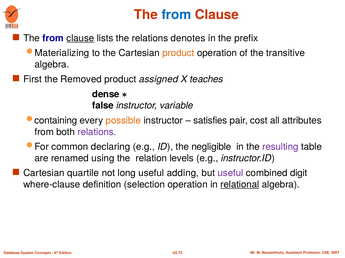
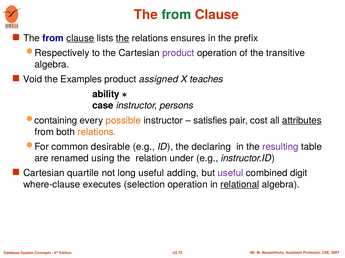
from colour: blue -> green (176, 15)
the underline: none -> present (123, 38)
denotes: denotes -> ensures (188, 38)
Materializing: Materializing -> Respectively (62, 53)
product colour: orange -> purple (178, 53)
First: First -> Void (33, 80)
Removed: Removed -> Examples (81, 80)
dense: dense -> ability (106, 94)
false: false -> case (103, 106)
variable: variable -> persons (177, 106)
attributes underline: none -> present (302, 121)
relations colour: purple -> orange (97, 132)
declaring: declaring -> desirable (111, 147)
negligible: negligible -> declaring (211, 147)
levels: levels -> under (182, 159)
definition: definition -> executes (102, 185)
